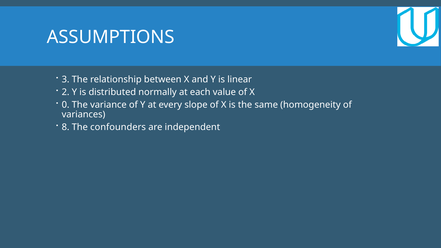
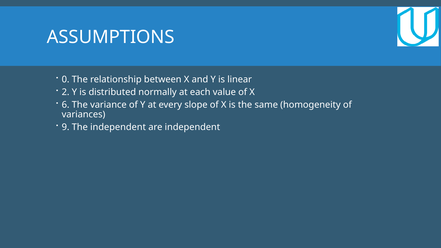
3: 3 -> 0 (66, 79)
0: 0 -> 6 (66, 105)
8: 8 -> 9 (66, 127)
The confounders: confounders -> independent (118, 127)
